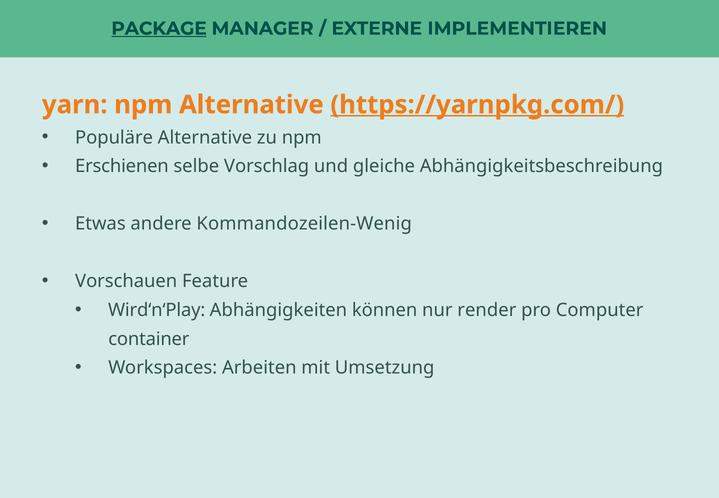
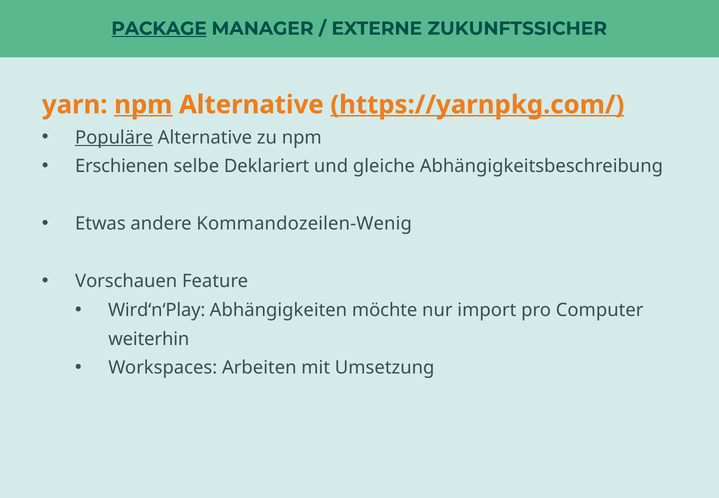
IMPLEMENTIEREN: IMPLEMENTIEREN -> ZUKUNFTSSICHER (517, 29)
npm underline: none -> present (143, 105)
Populäre underline: none -> present (114, 137)
Vorschlag: Vorschlag -> Deklariert (267, 166)
können: können -> möchte (385, 310)
render: render -> import (487, 310)
container: container -> weiterhin (149, 339)
